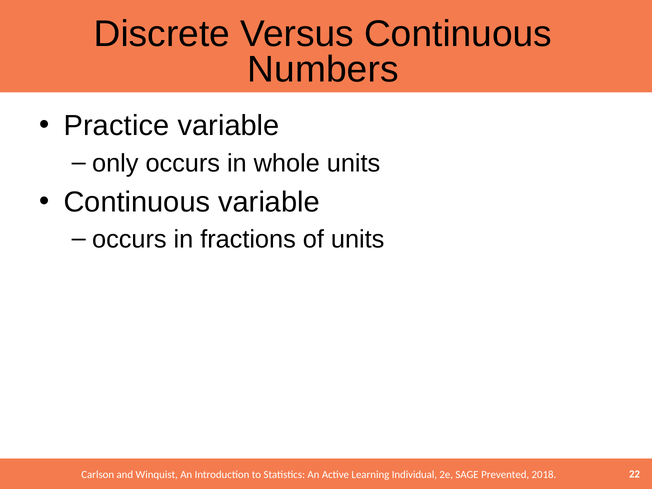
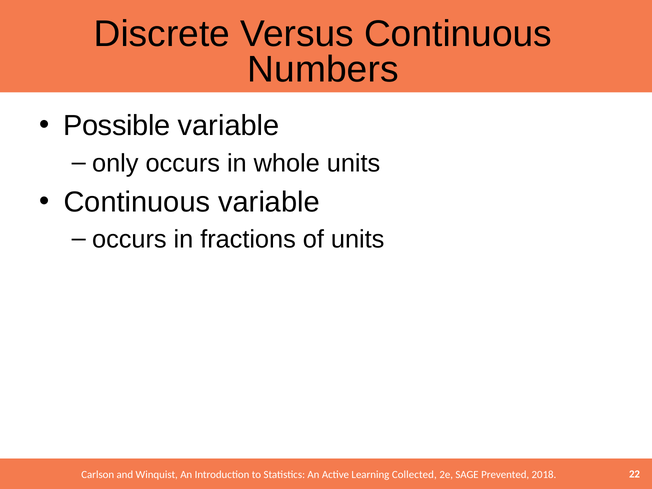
Practice: Practice -> Possible (117, 126)
Individual: Individual -> Collected (414, 475)
